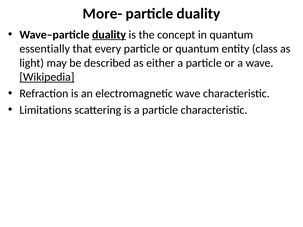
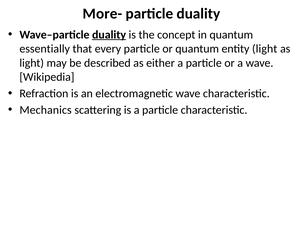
entity class: class -> light (265, 49)
Wikipedia underline: present -> none (47, 77)
Limitations: Limitations -> Mechanics (46, 110)
